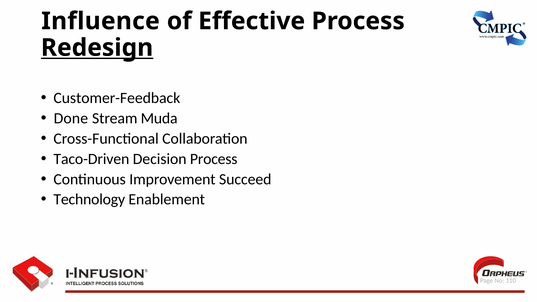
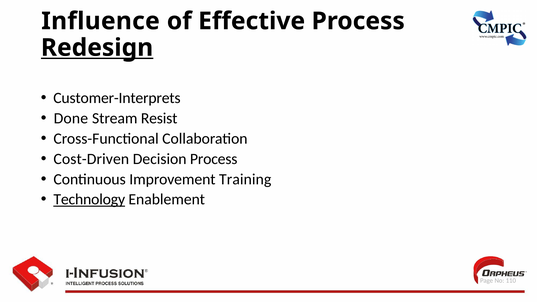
Customer-Feedback: Customer-Feedback -> Customer-Interprets (117, 98)
Muda: Muda -> Resist (159, 118)
Taco-Driven: Taco-Driven -> Cost-Driven (91, 159)
Succeed: Succeed -> Training (245, 179)
Technology underline: none -> present (89, 199)
